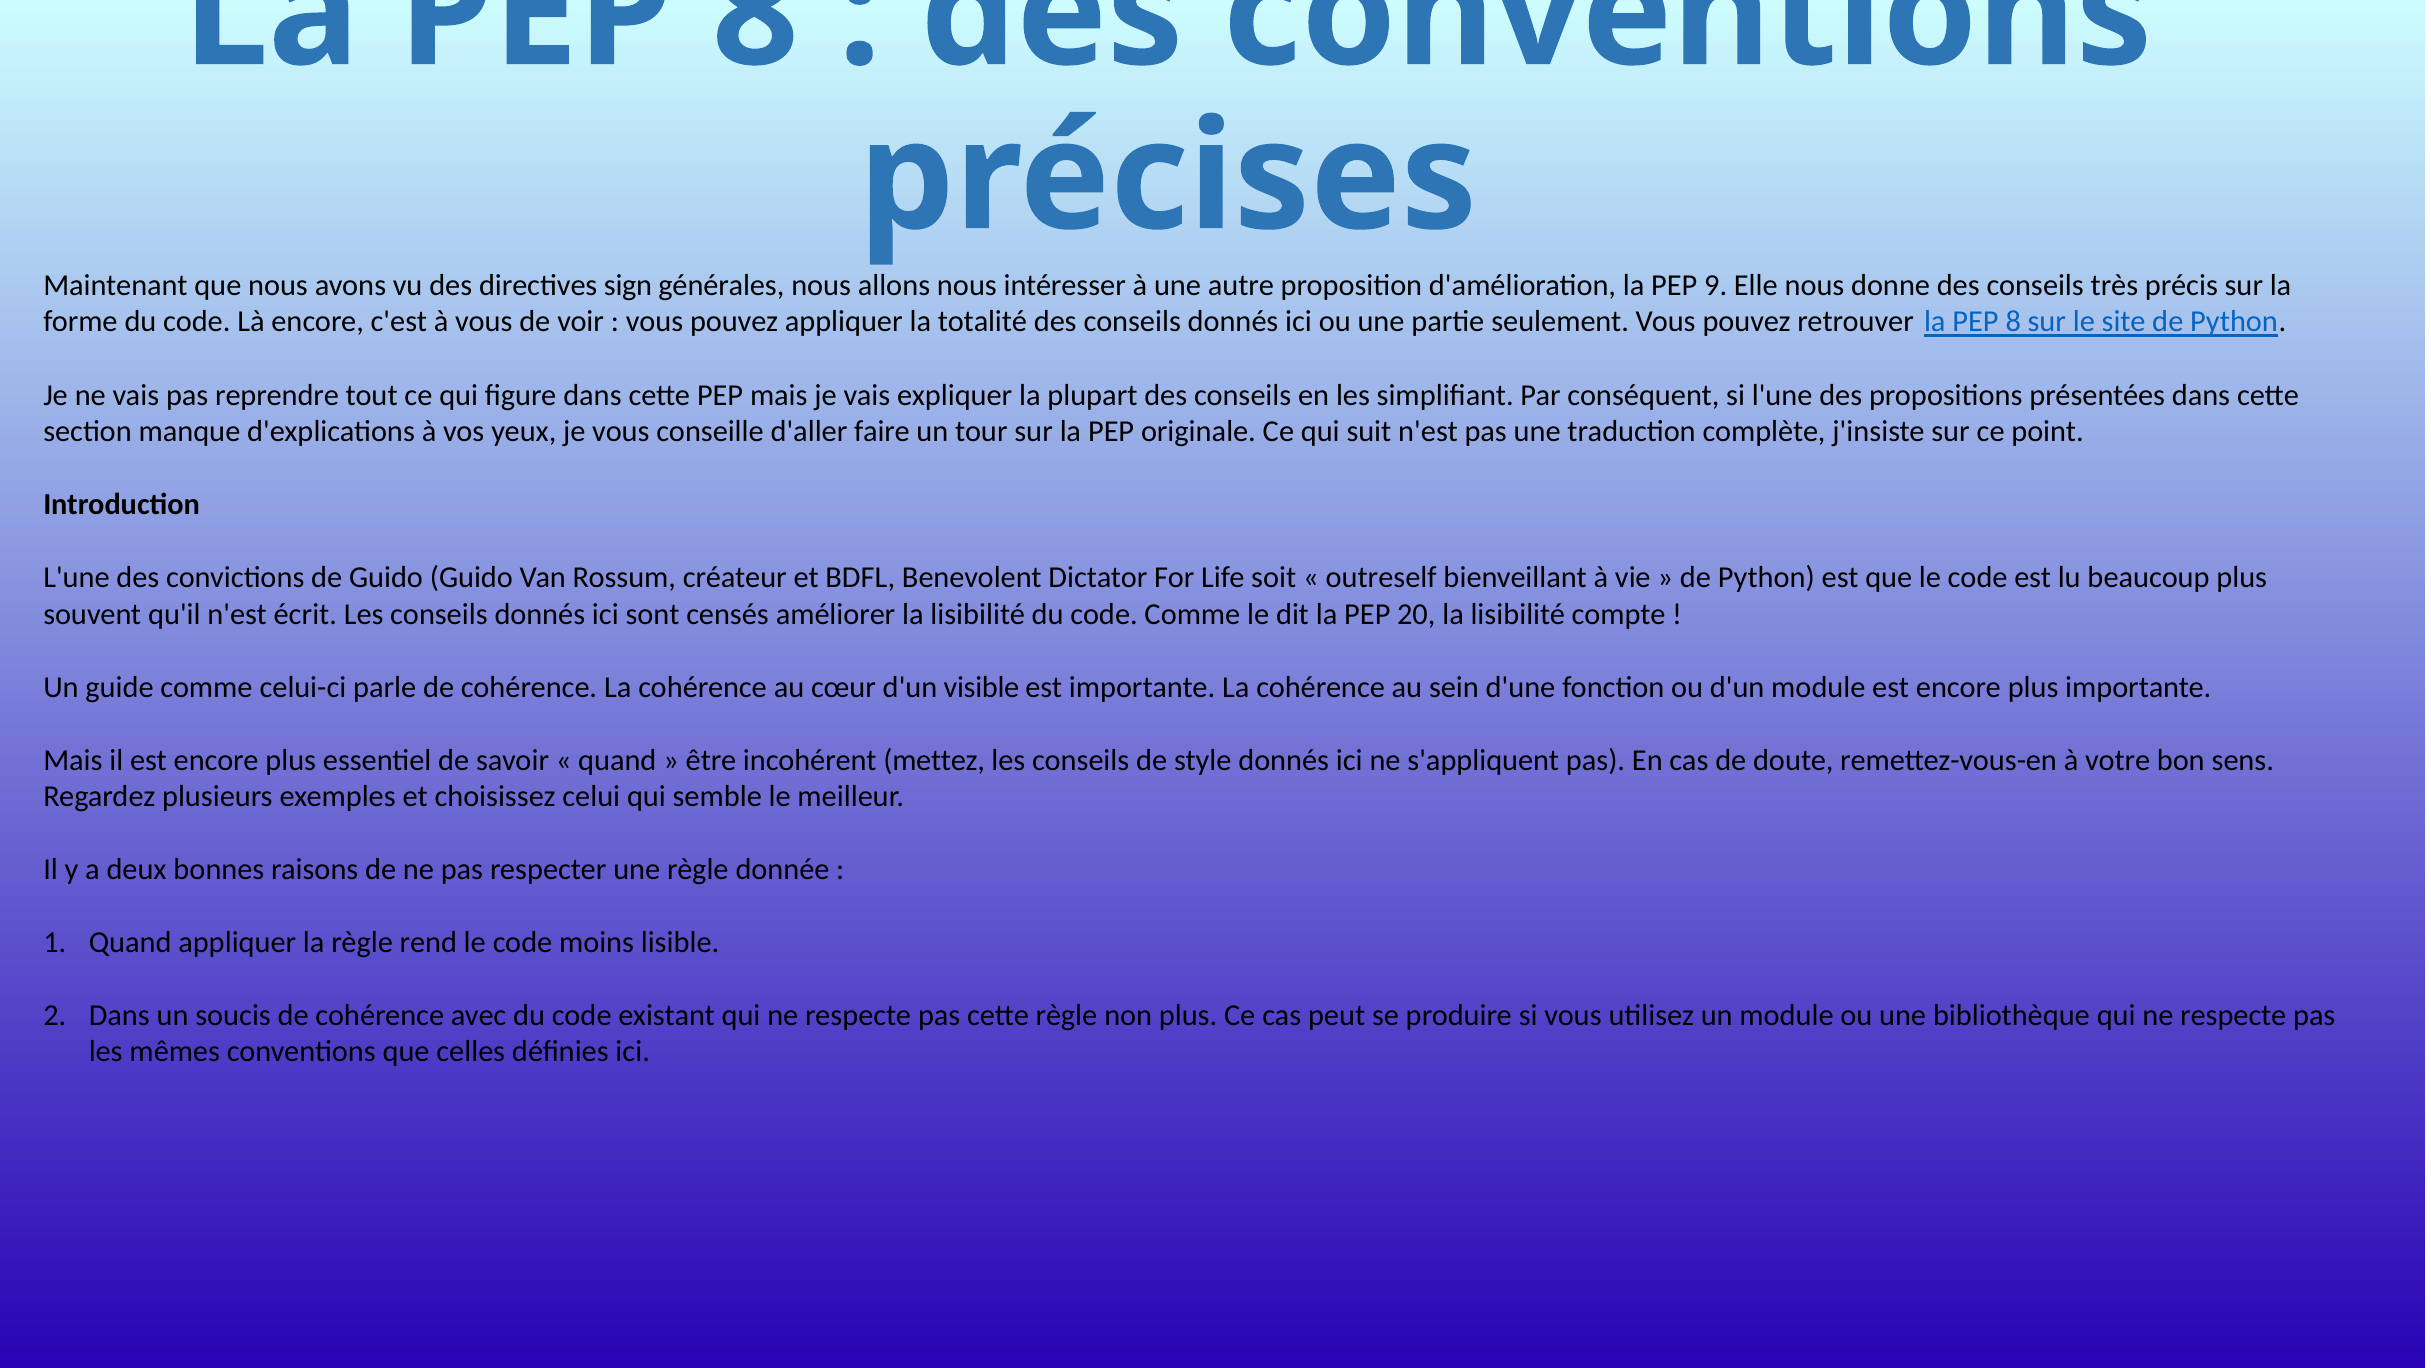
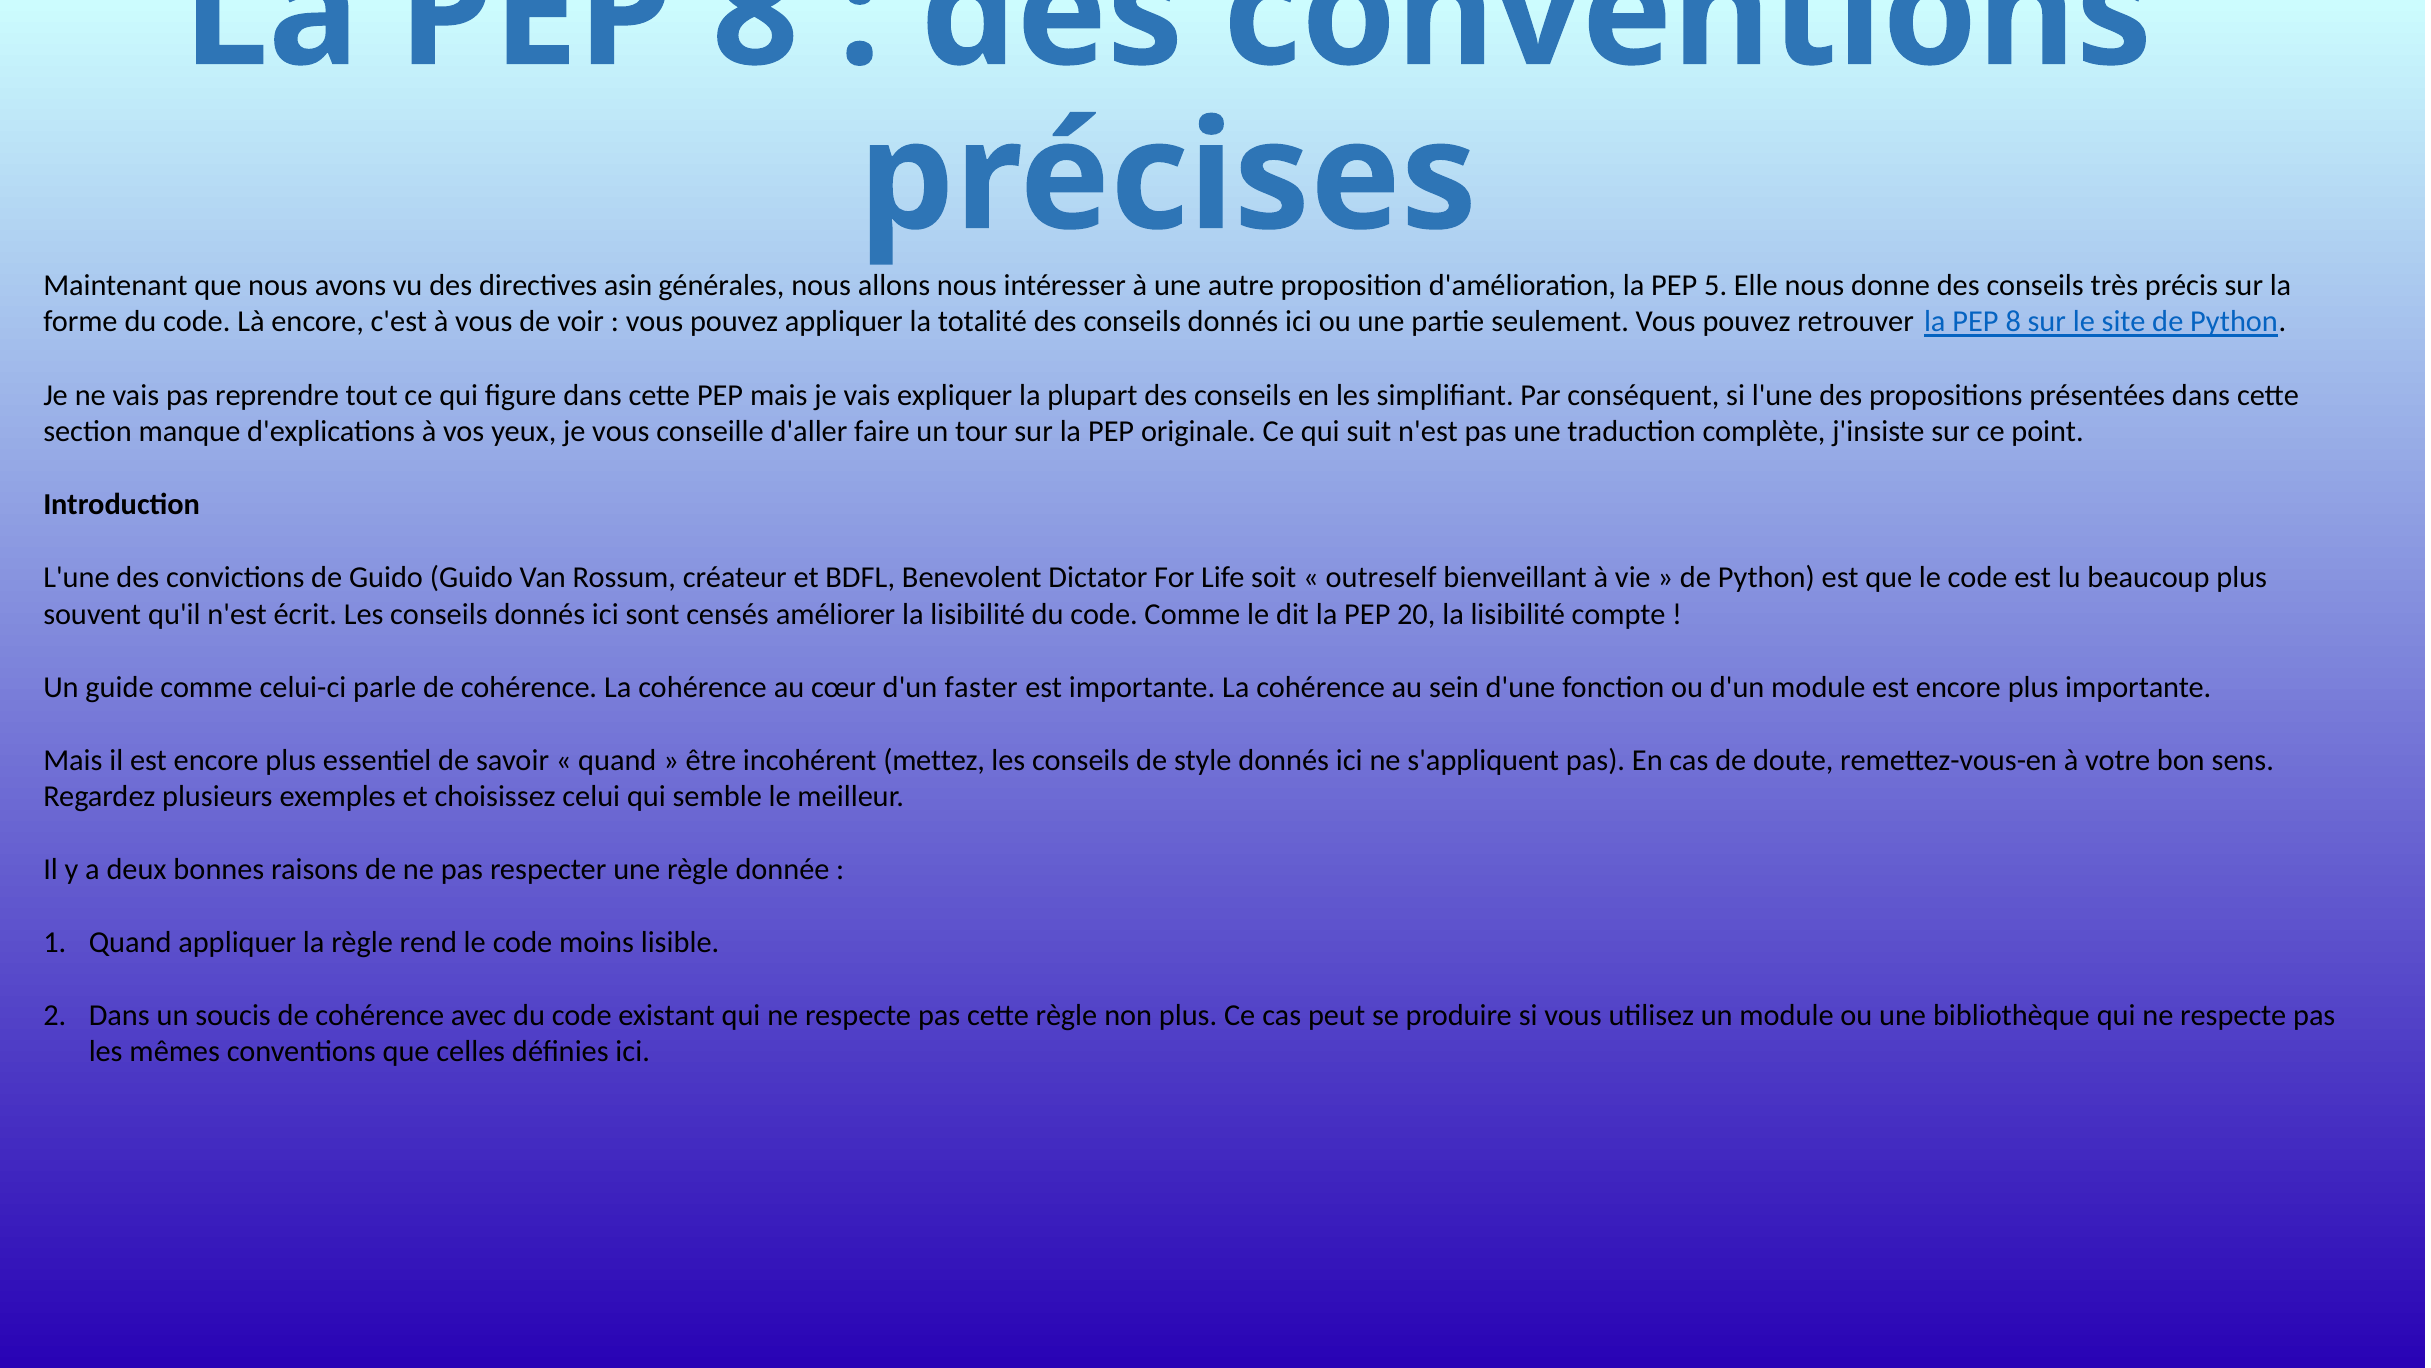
sign: sign -> asin (628, 285)
9: 9 -> 5 (1716, 285)
visible: visible -> faster (981, 687)
